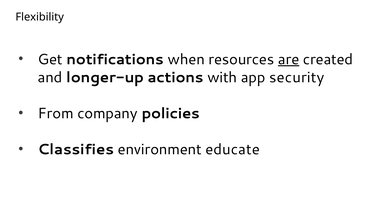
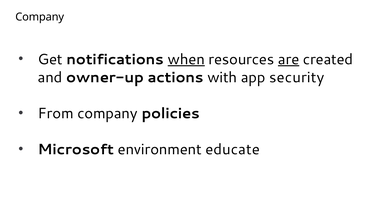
Flexibility: Flexibility -> Company (40, 17)
when underline: none -> present (186, 59)
longer-up: longer-up -> owner-up (105, 77)
Classifies: Classifies -> Microsoft (76, 149)
